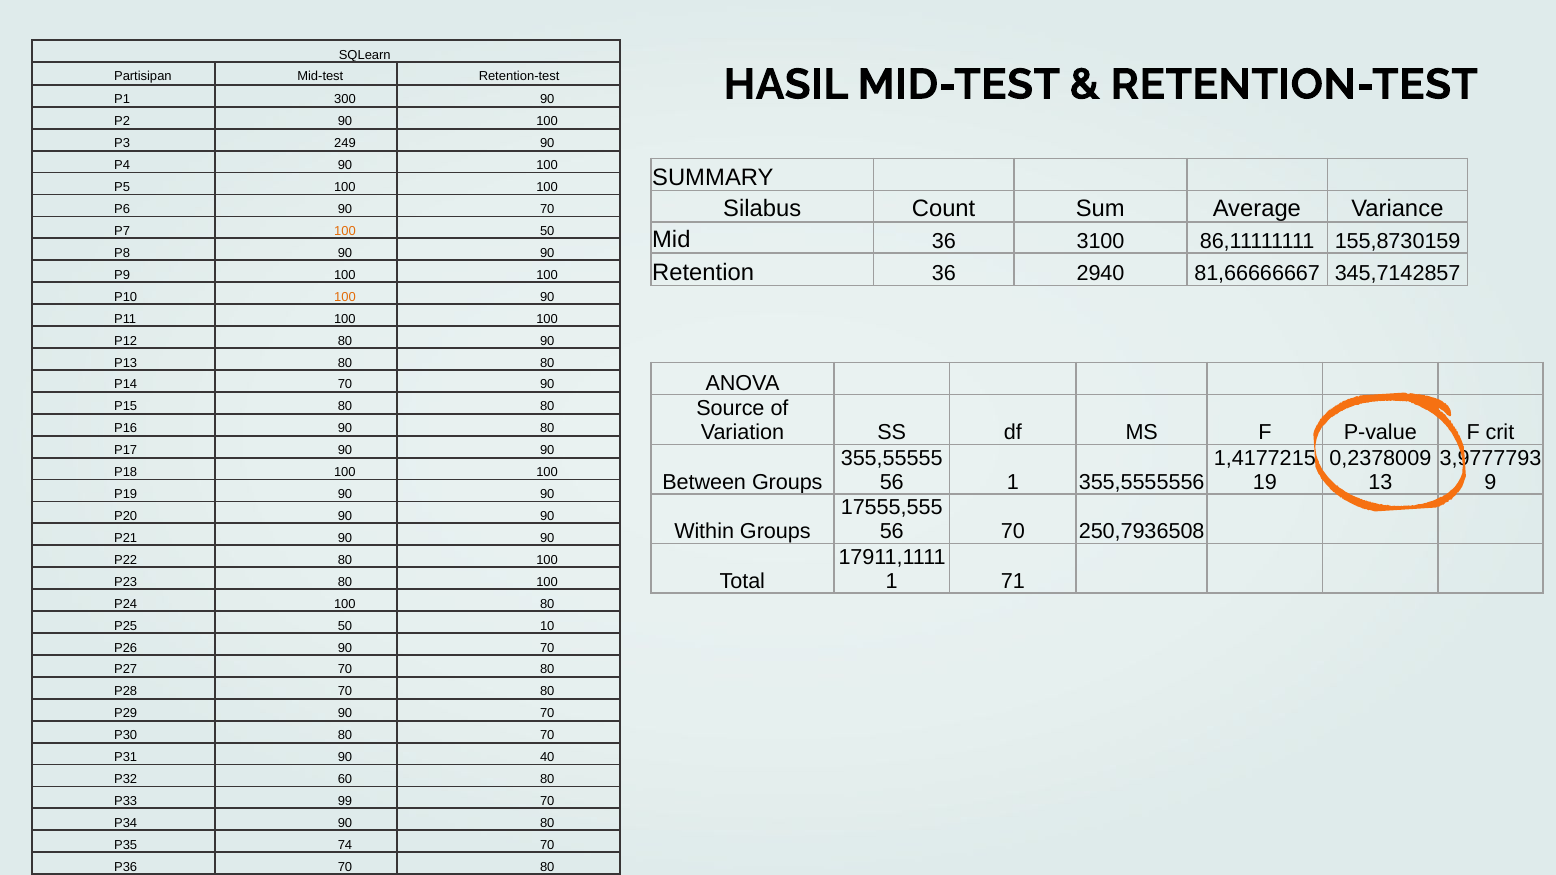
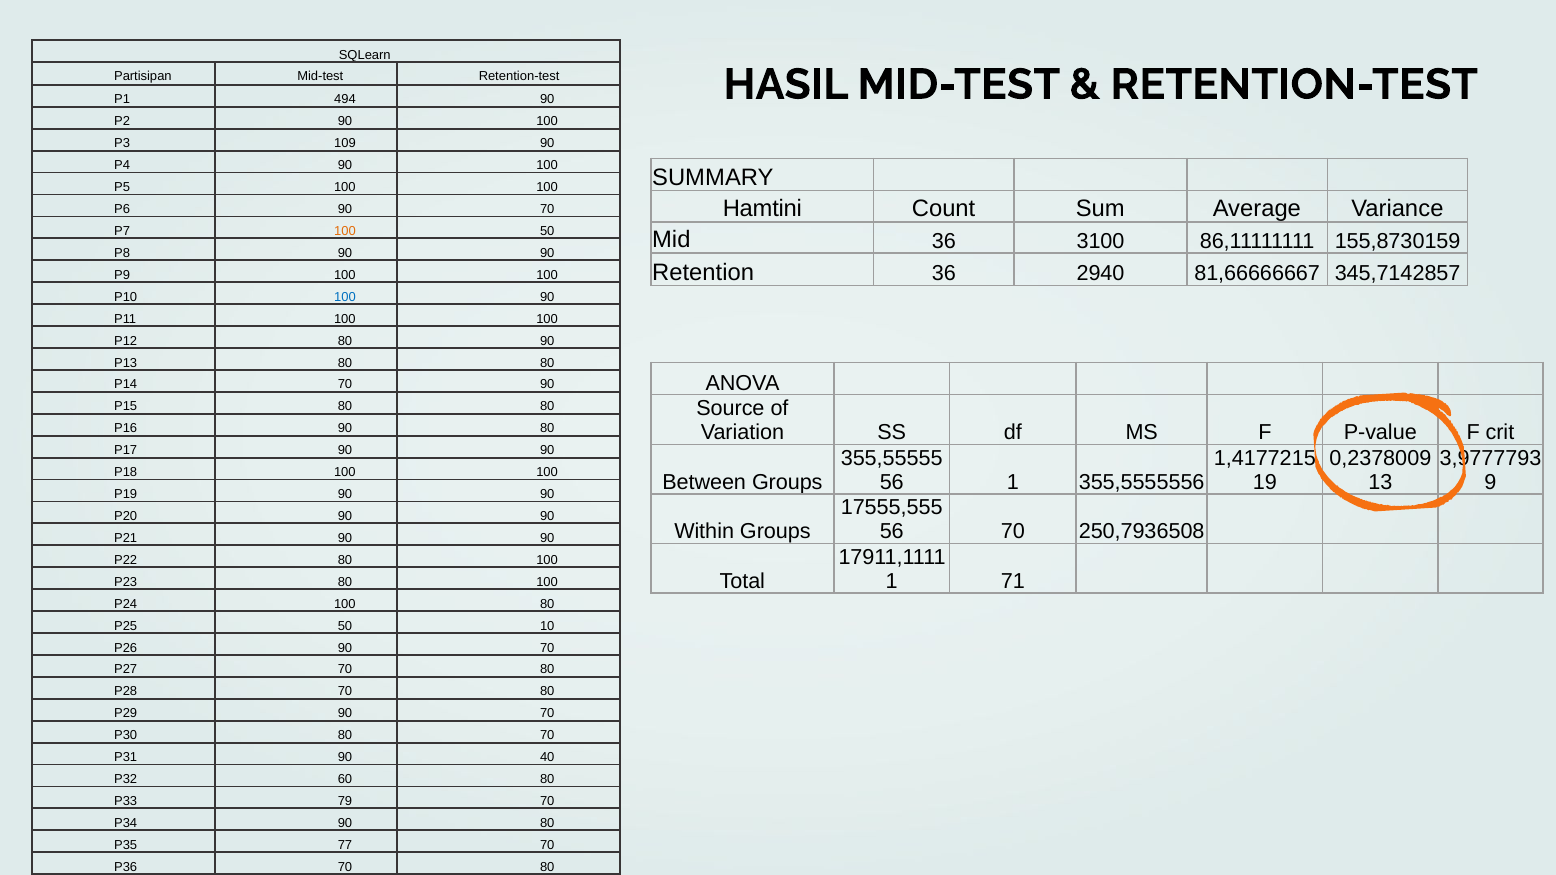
300: 300 -> 494 (345, 100)
249: 249 -> 109 (345, 144)
Silabus: Silabus -> Hamtini (762, 209)
100 colour: orange -> blue (345, 297)
99: 99 -> 79 (345, 801)
74: 74 -> 77 (345, 845)
